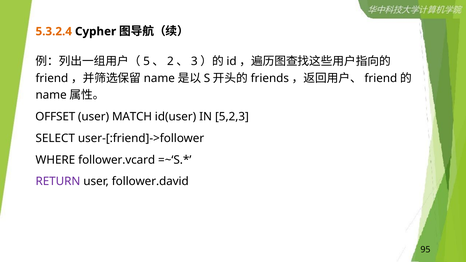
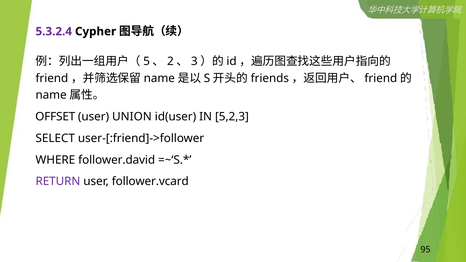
5.3.2.4 colour: orange -> purple (54, 31)
MATCH: MATCH -> UNION (132, 117)
follower.vcard: follower.vcard -> follower.david (117, 160)
follower.david: follower.david -> follower.vcard (150, 182)
